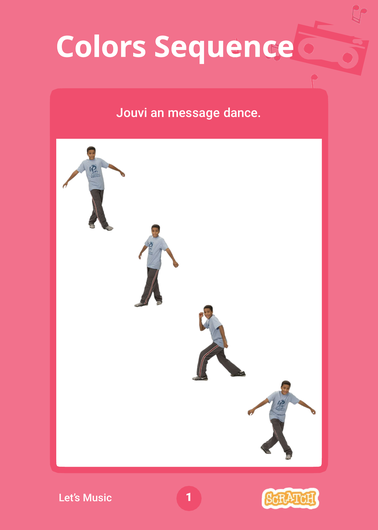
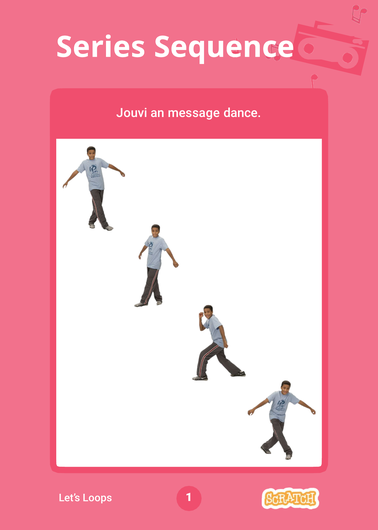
Colors: Colors -> Series (101, 47)
Music: Music -> Loops (97, 497)
